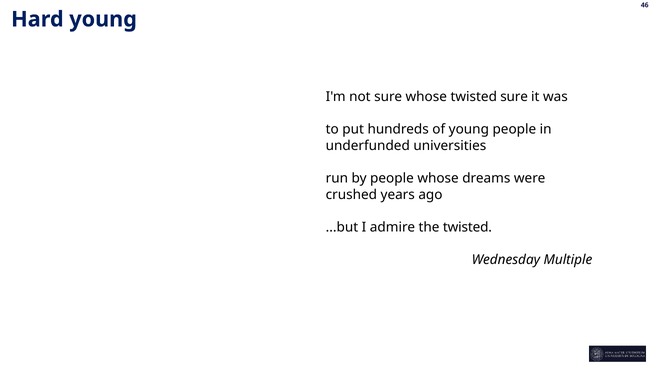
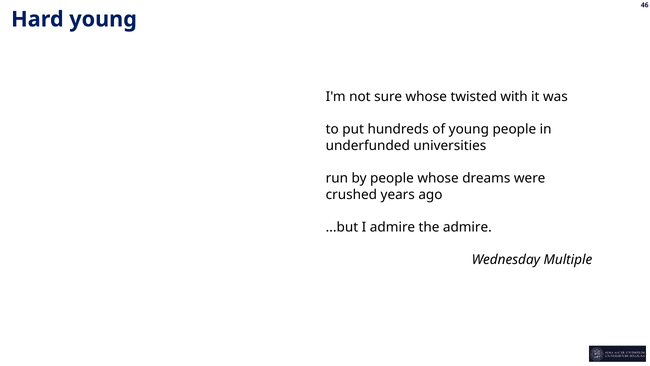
twisted sure: sure -> with (514, 97)
the twisted: twisted -> admire (467, 227)
